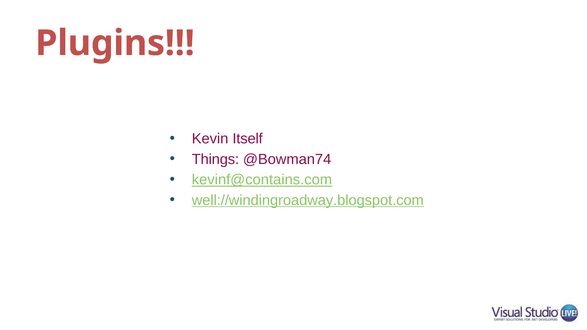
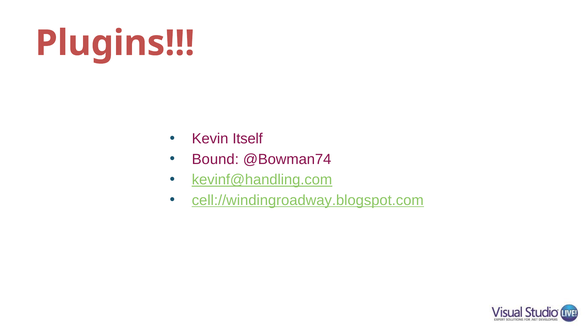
Things: Things -> Bound (215, 159)
kevinf@contains.com: kevinf@contains.com -> kevinf@handling.com (262, 180)
well://windingroadway.blogspot.com: well://windingroadway.blogspot.com -> cell://windingroadway.blogspot.com (308, 200)
